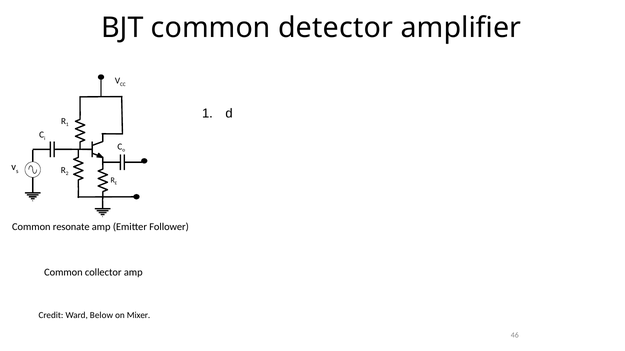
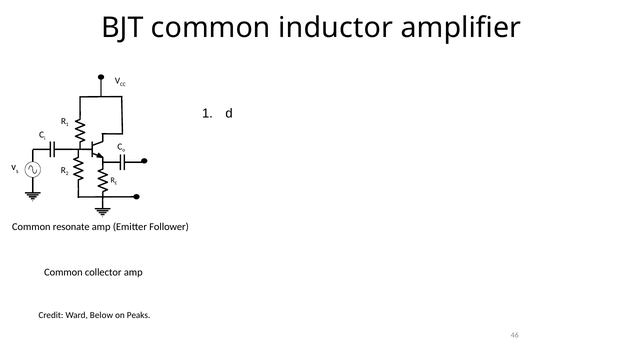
detector: detector -> inductor (336, 28)
Mixer: Mixer -> Peaks (139, 315)
